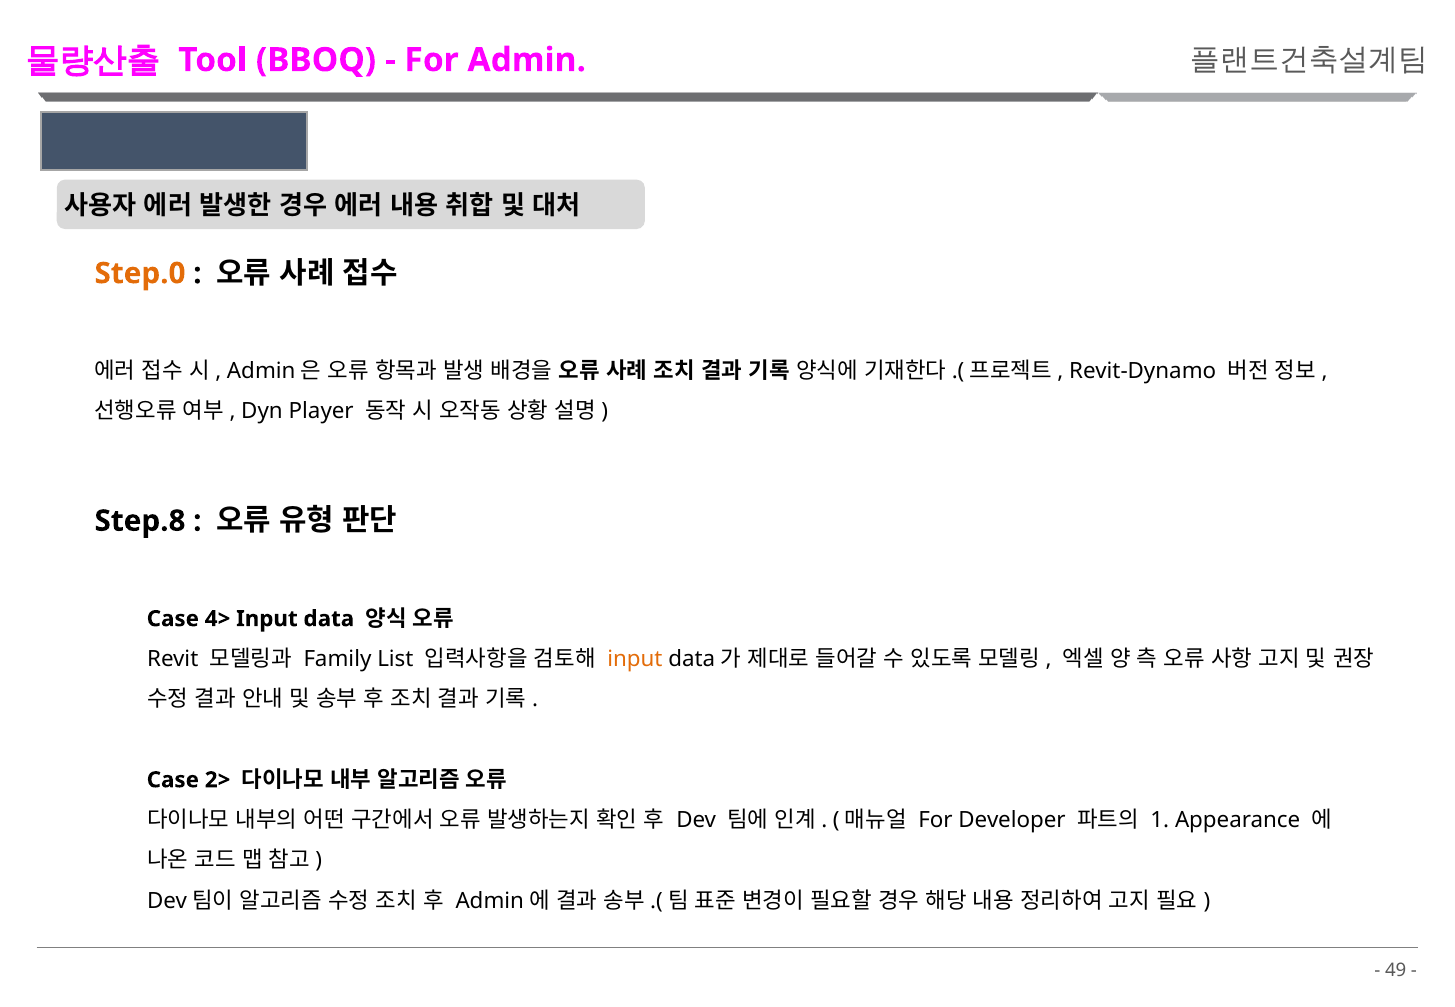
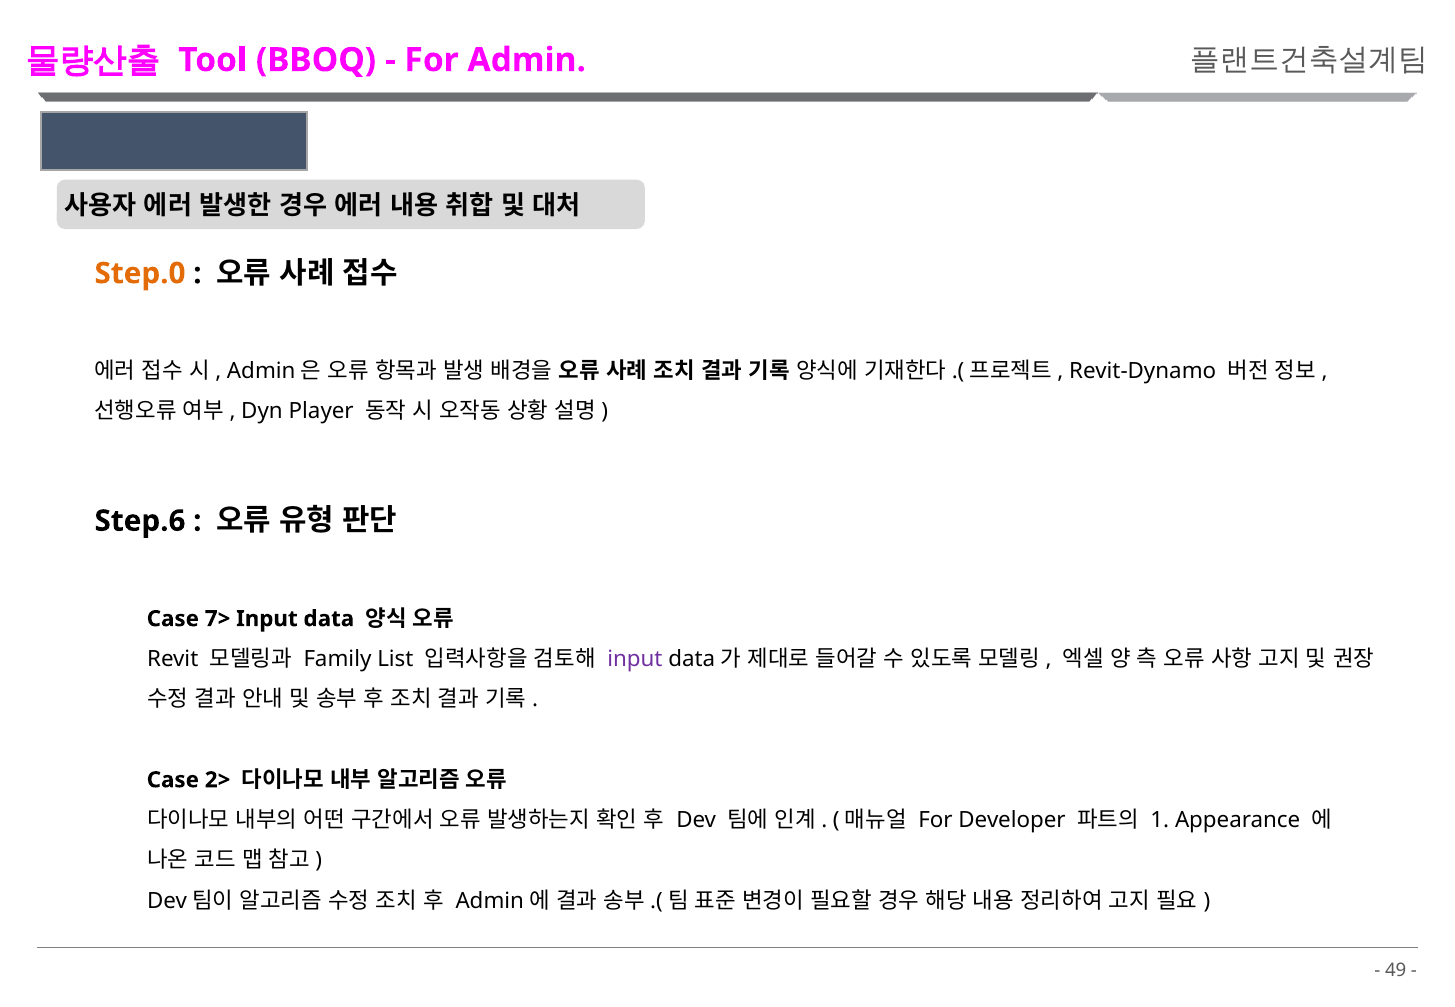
Step.8: Step.8 -> Step.6 (140, 521)
4>: 4> -> 7> (218, 619)
input colour: orange -> purple (635, 659)
